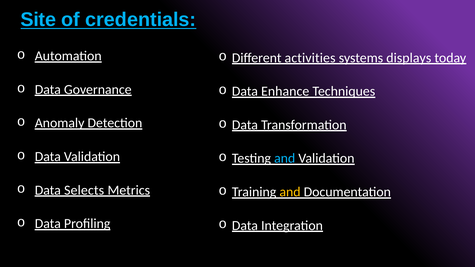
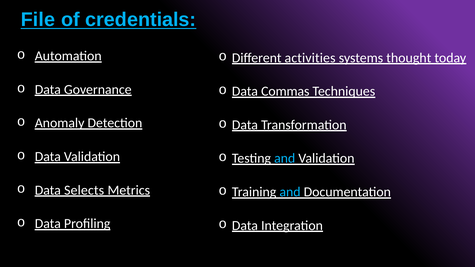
Site: Site -> File (38, 20)
displays: displays -> thought (409, 58)
Enhance: Enhance -> Commas (285, 91)
and colour: yellow -> light blue (290, 192)
